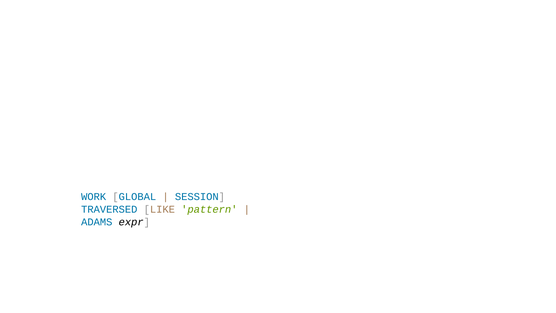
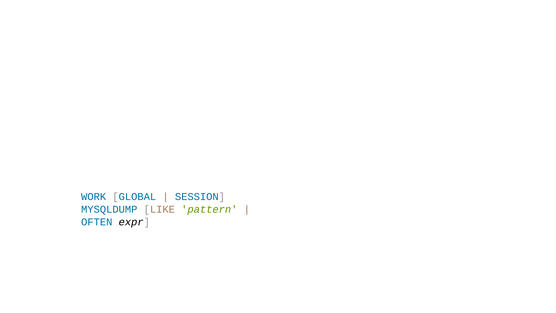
TRAVERSED: TRAVERSED -> MYSQLDUMP (109, 209)
ADAMS: ADAMS -> OFTEN (97, 222)
